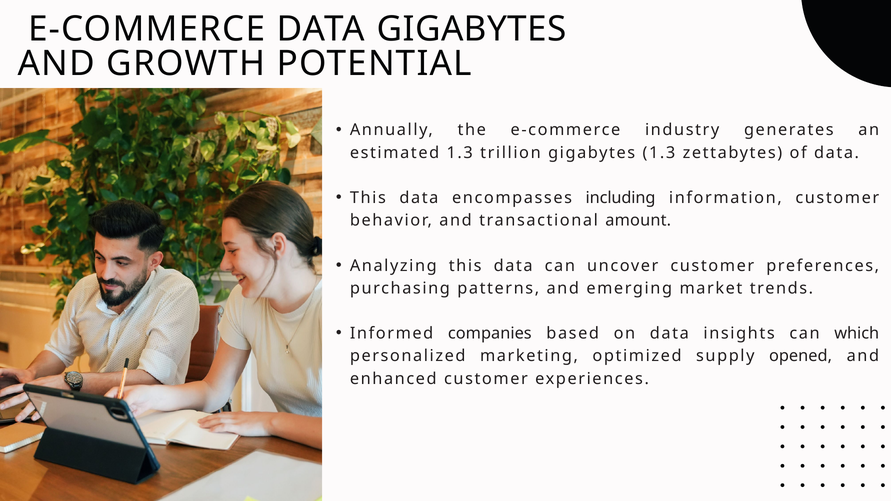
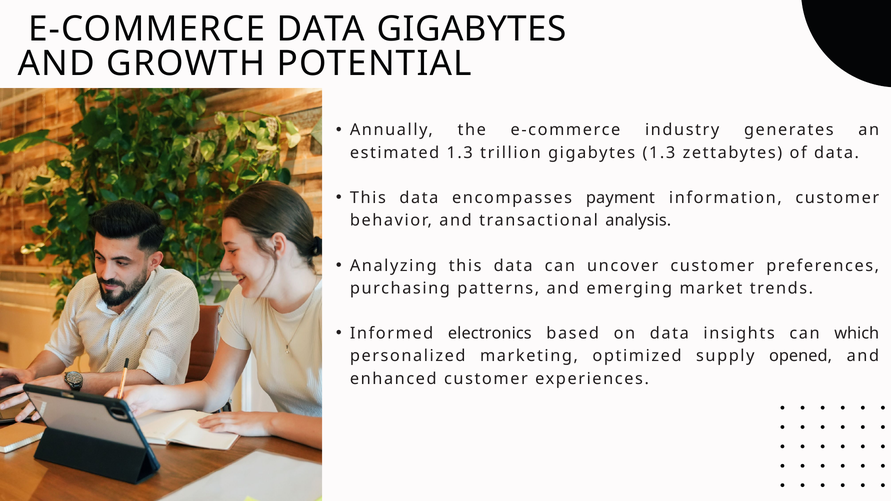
including: including -> payment (620, 198)
amount: amount -> analysis (638, 221)
companies: companies -> electronics (490, 334)
